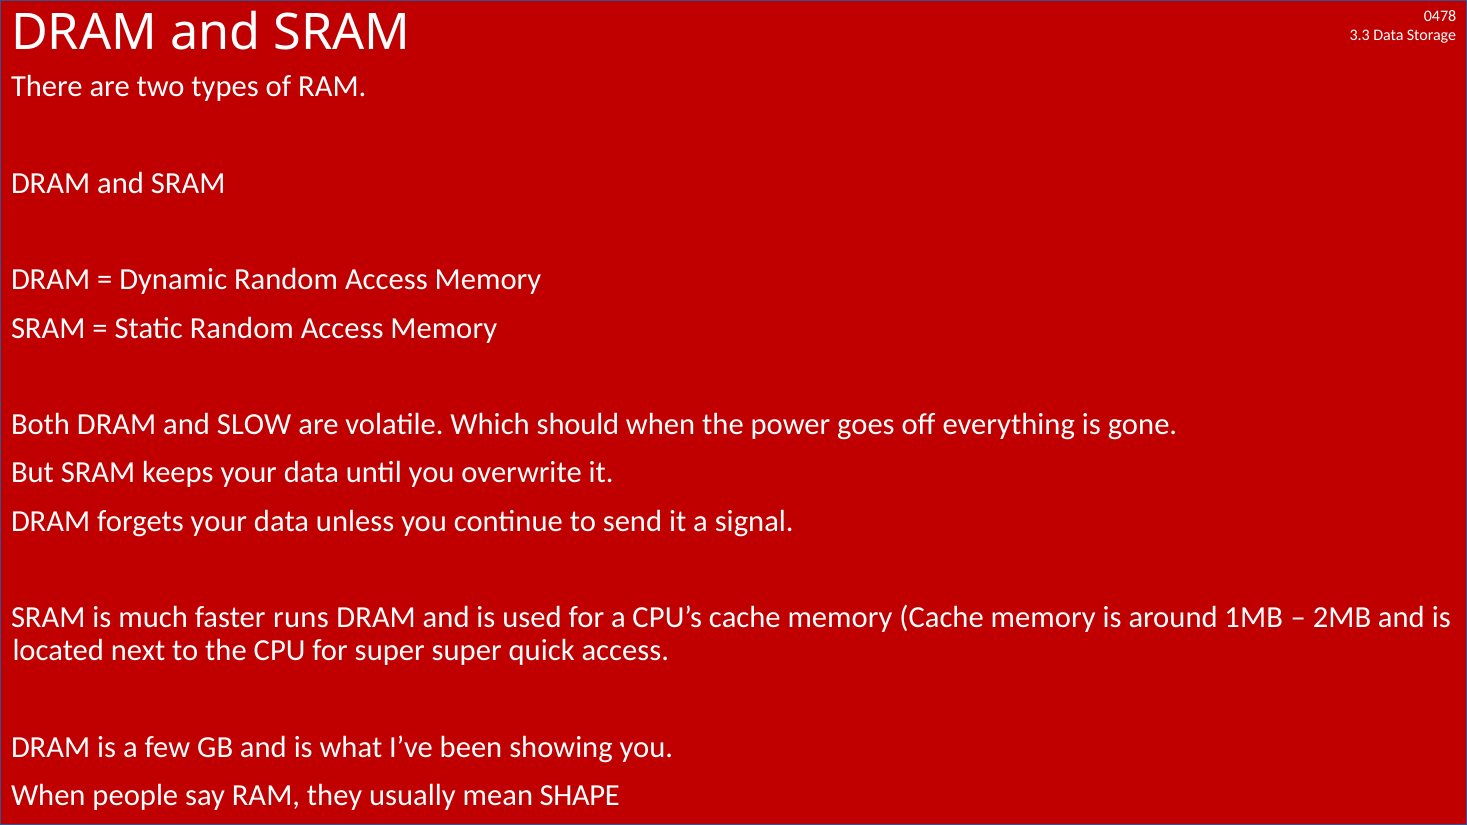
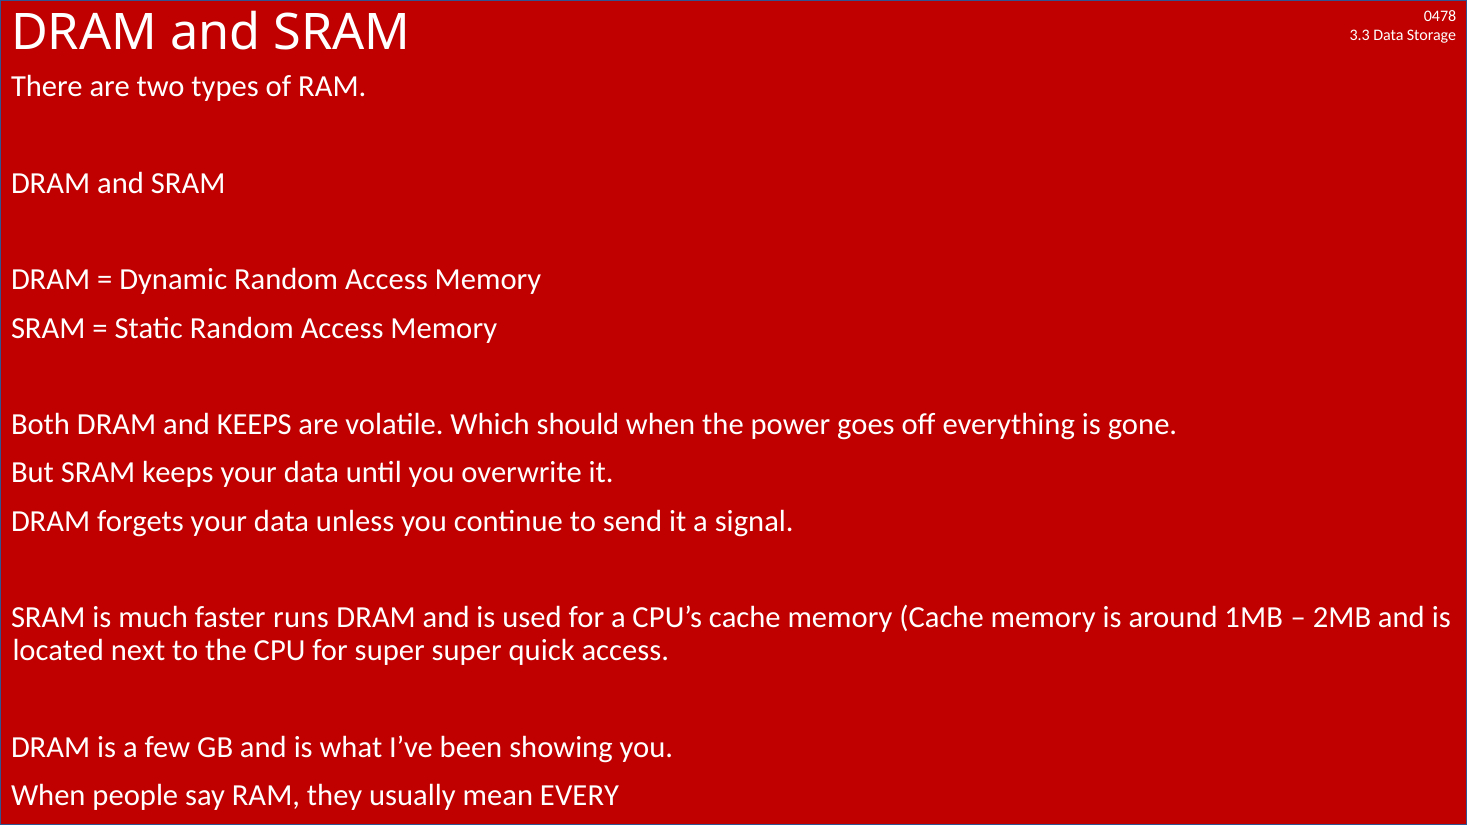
and SLOW: SLOW -> KEEPS (254, 425)
SHAPE: SHAPE -> EVERY (580, 796)
